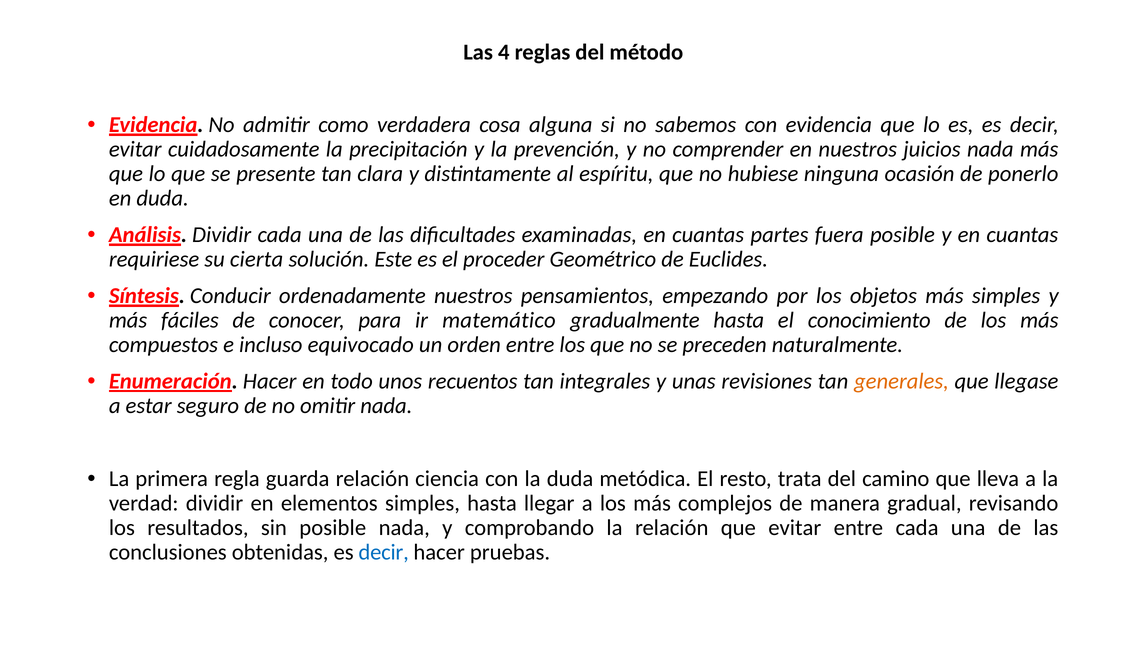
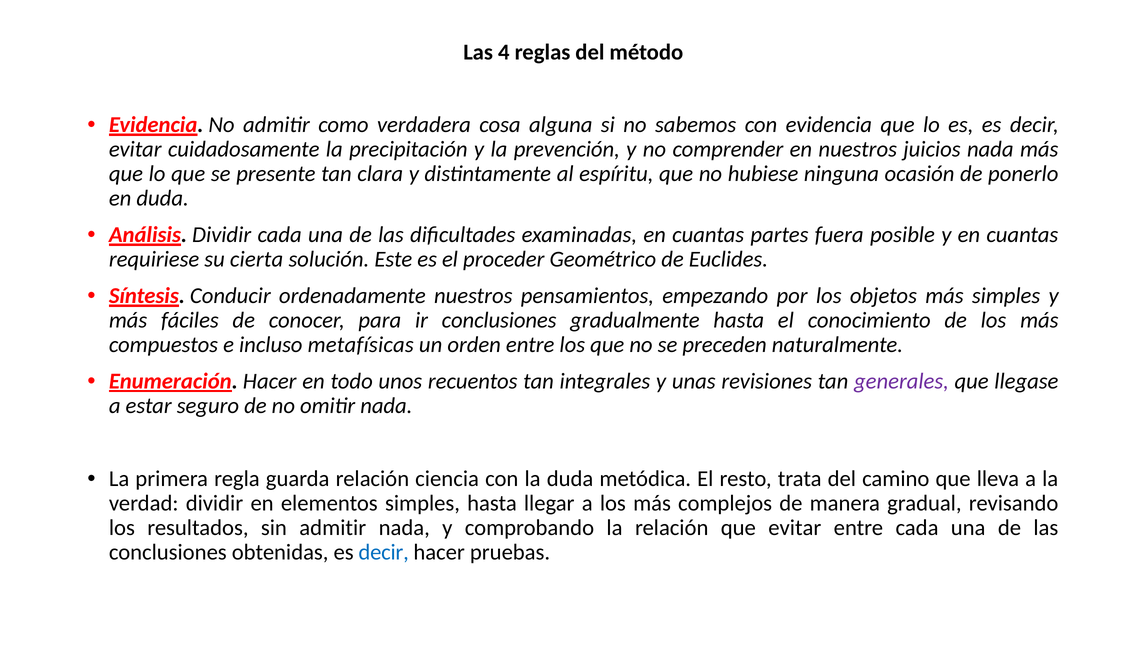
ir matemático: matemático -> conclusiones (499, 321)
equivocado: equivocado -> metafísicas (361, 345)
generales colour: orange -> purple (901, 382)
sin posible: posible -> admitir (333, 528)
